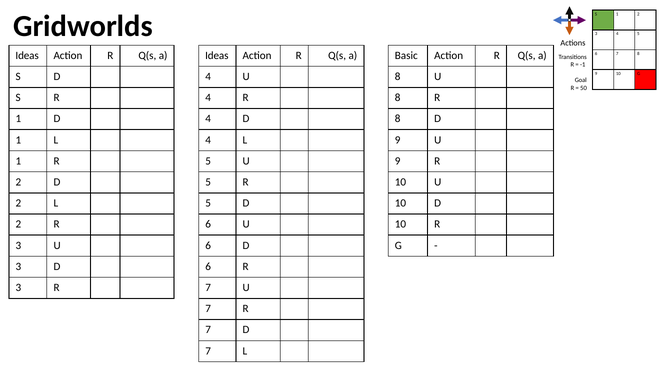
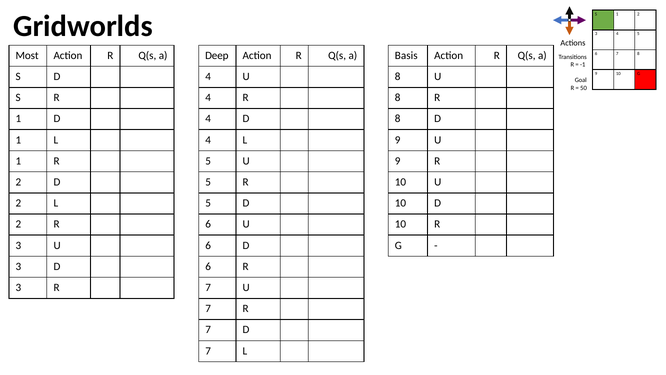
Ideas: Ideas -> Most (27, 55)
Ideas: Ideas -> Deep (217, 55)
Basic: Basic -> Basis (406, 55)
